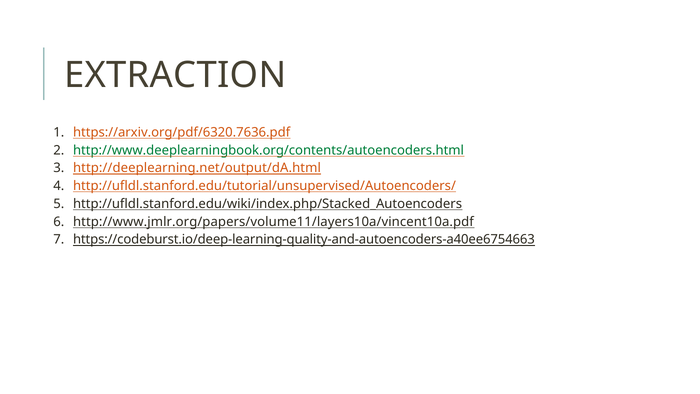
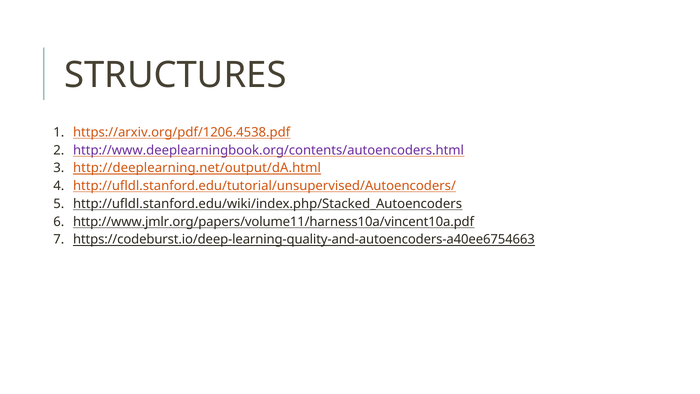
EXTRACTION: EXTRACTION -> STRUCTURES (175, 75)
https://arxiv.org/pdf/6320.7636.pdf: https://arxiv.org/pdf/6320.7636.pdf -> https://arxiv.org/pdf/1206.4538.pdf (182, 132)
http://www.deeplearningbook.org/contents/autoencoders.html colour: green -> purple (268, 150)
http://www.jmlr.org/papers/volume11/layers10a/vincent10a.pdf: http://www.jmlr.org/papers/volume11/layers10a/vincent10a.pdf -> http://www.jmlr.org/papers/volume11/harness10a/vincent10a.pdf (274, 222)
